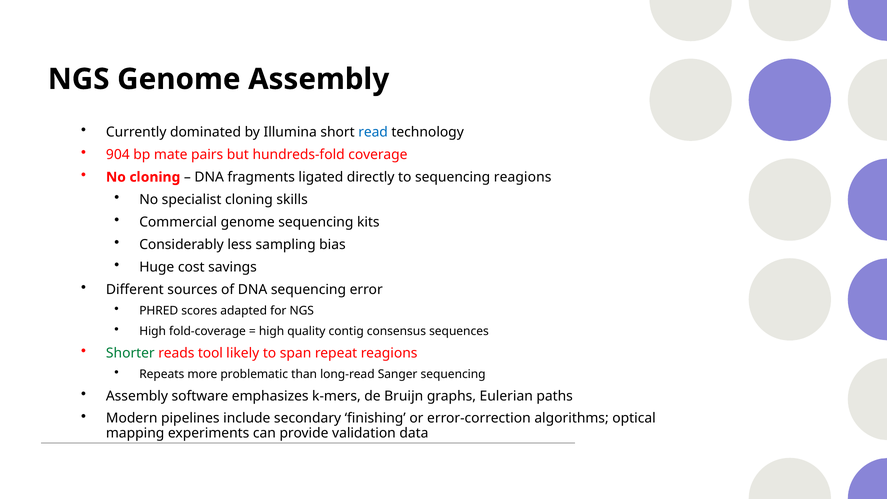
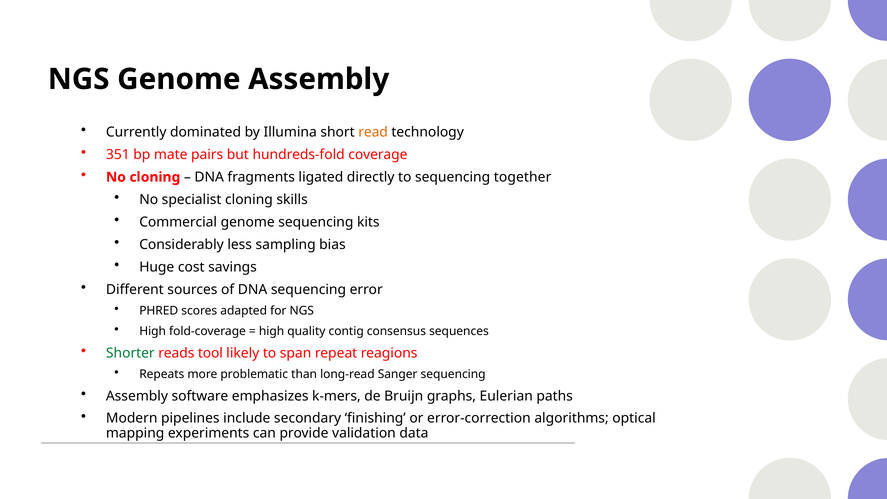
read colour: blue -> orange (373, 132)
904: 904 -> 351 (118, 155)
sequencing reagions: reagions -> together (523, 177)
